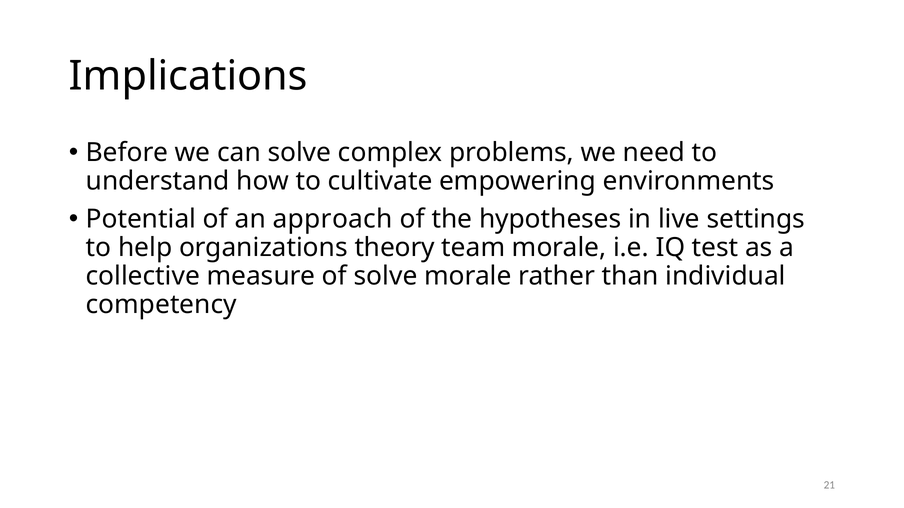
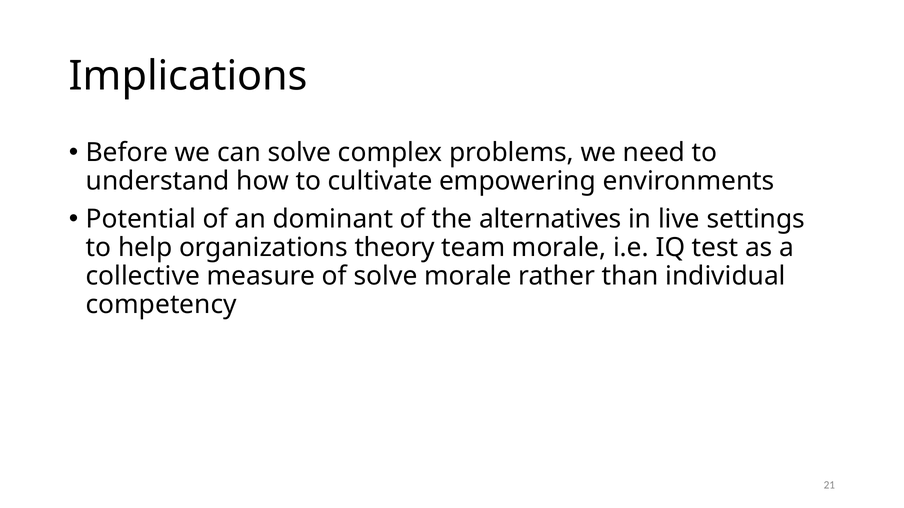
approach: approach -> dominant (333, 219)
hypotheses: hypotheses -> alternatives (550, 219)
